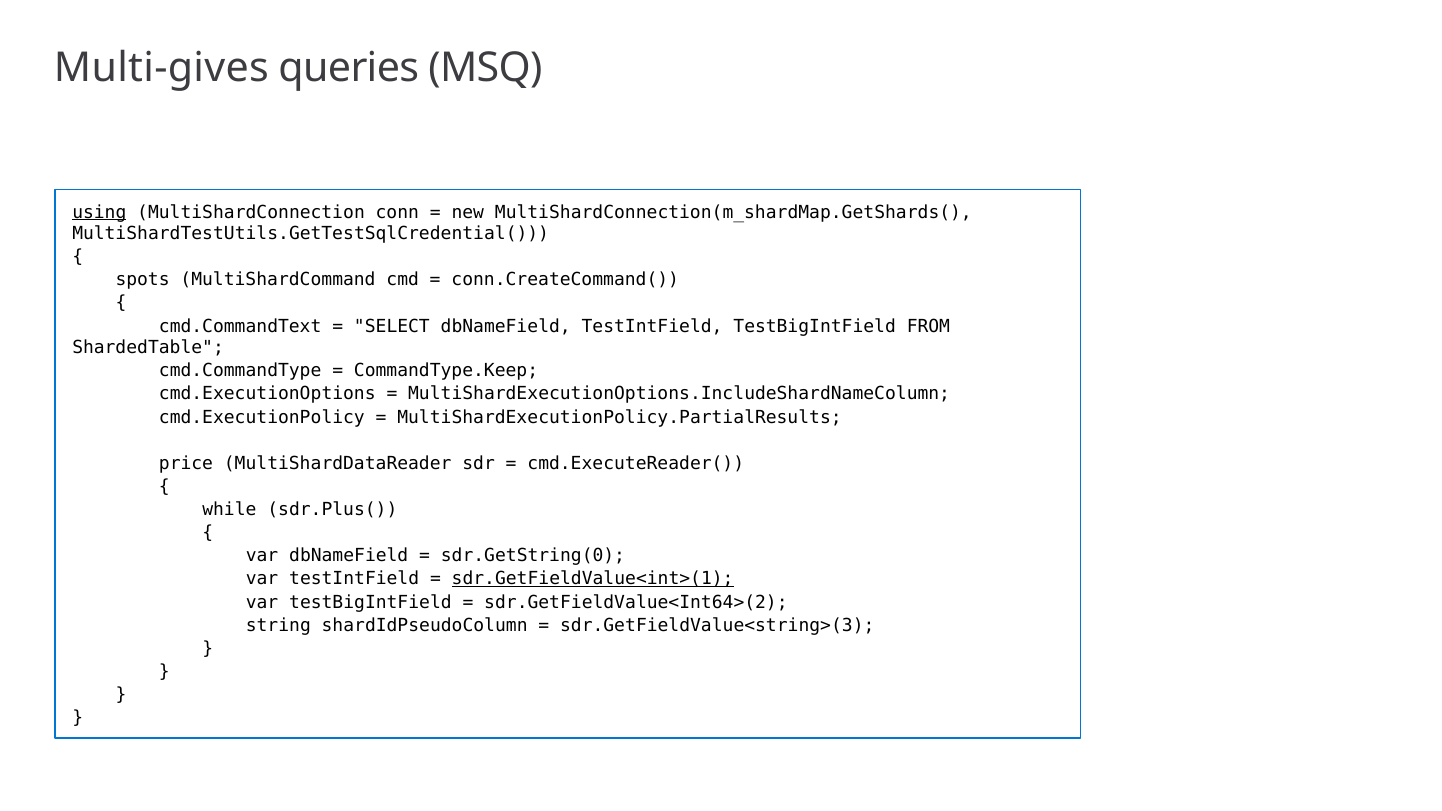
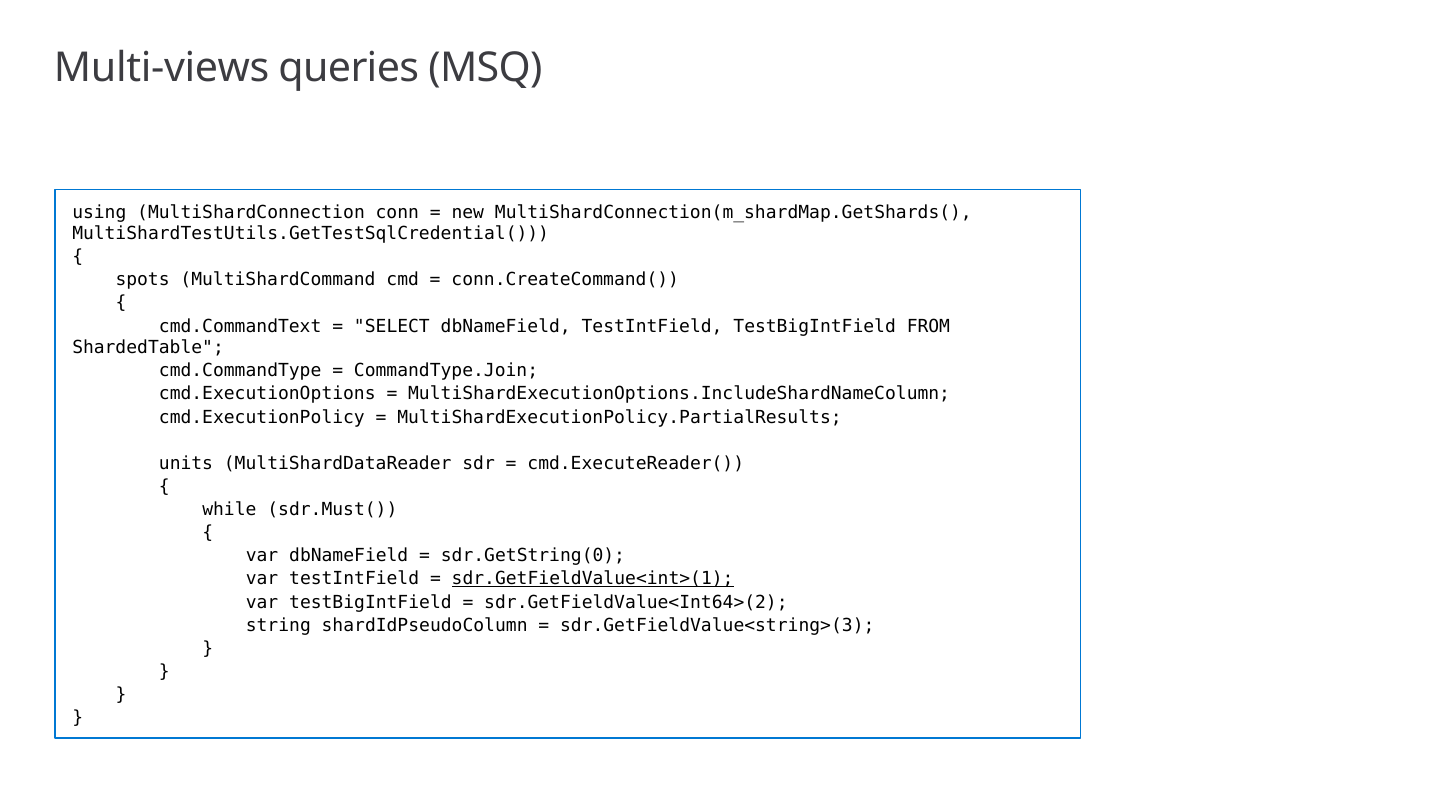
Multi-gives: Multi-gives -> Multi-views (162, 68)
using underline: present -> none (99, 212)
CommandType.Keep: CommandType.Keep -> CommandType.Join (446, 371)
price: price -> units (186, 463)
sdr.Plus(: sdr.Plus( -> sdr.Must( (332, 510)
